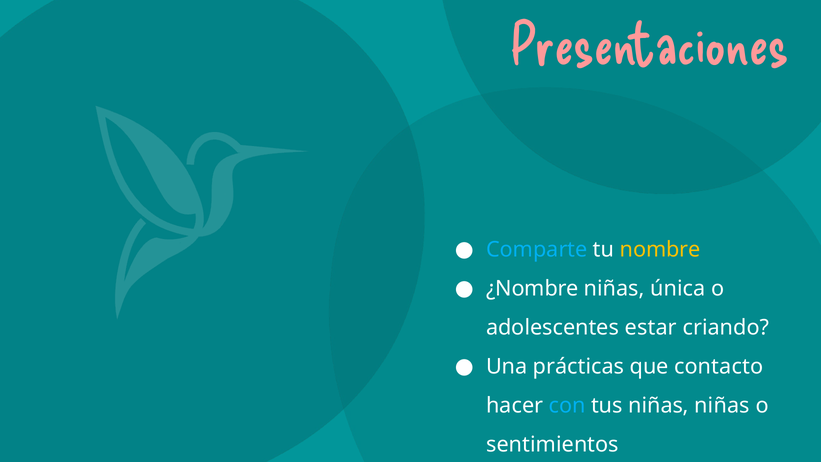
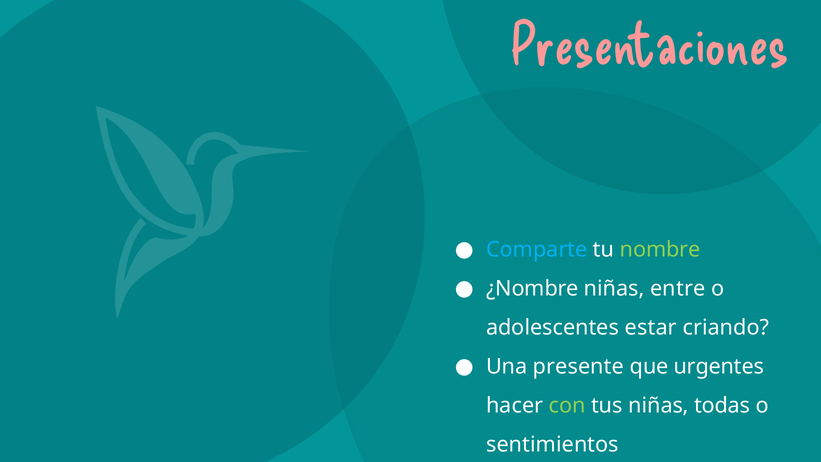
nombre colour: yellow -> light green (660, 249)
única: única -> entre (678, 288)
prácticas: prácticas -> presente (578, 366)
contacto: contacto -> urgentes (719, 366)
con colour: light blue -> light green (567, 405)
niñas niñas: niñas -> todas (722, 405)
